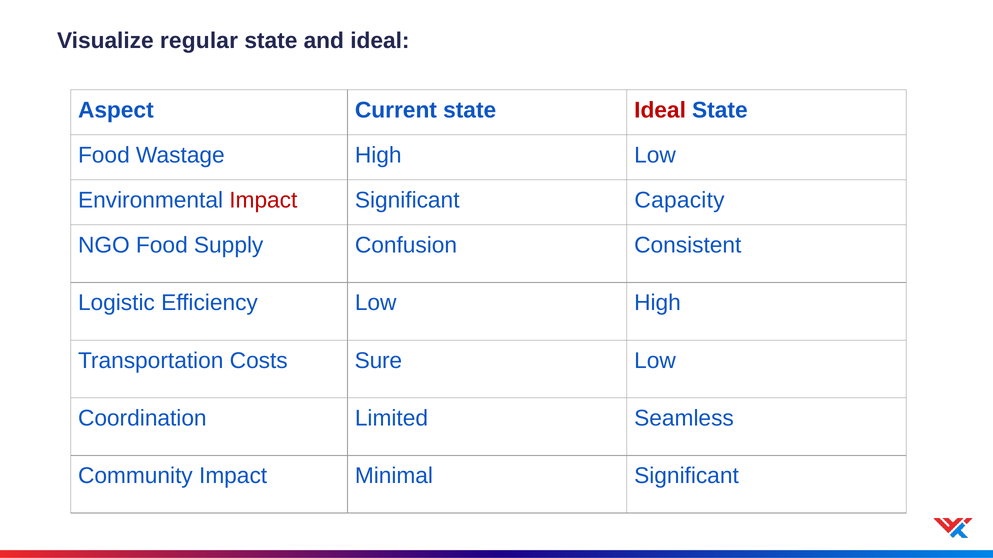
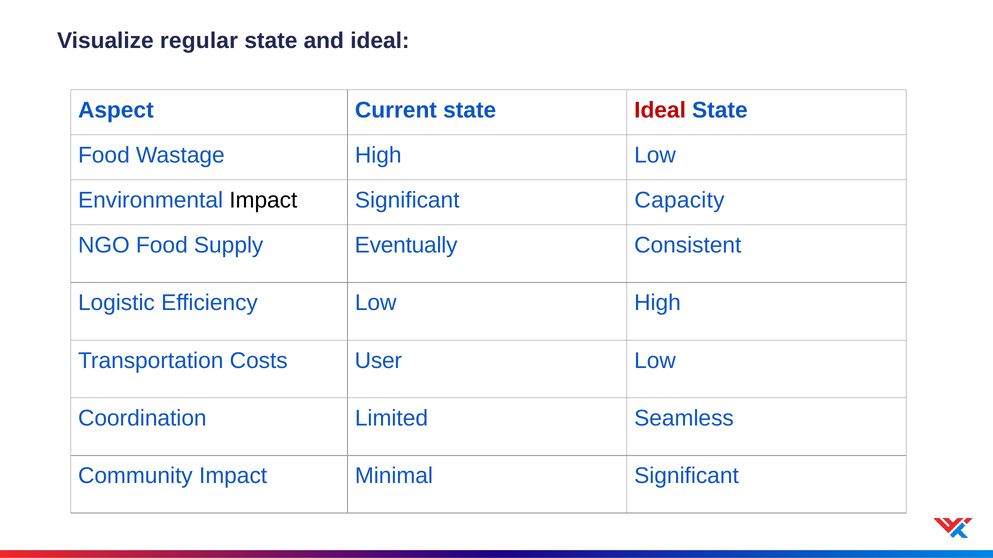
Impact colour: red -> black (263, 201)
Confusion: Confusion -> Eventually (406, 246)
Sure: Sure -> User (378, 361)
